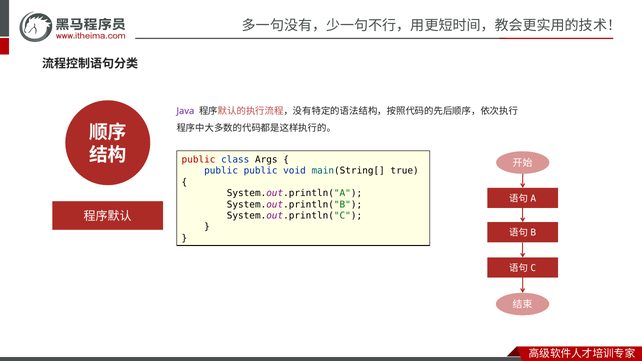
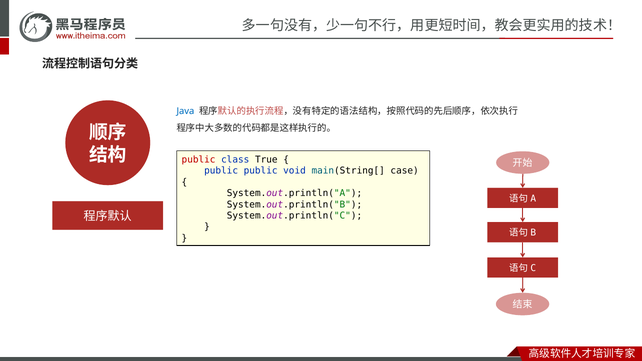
Java colour: purple -> blue (185, 111)
Args: Args -> True (266, 160)
true: true -> case (405, 171)
